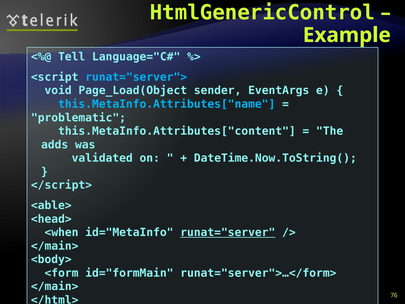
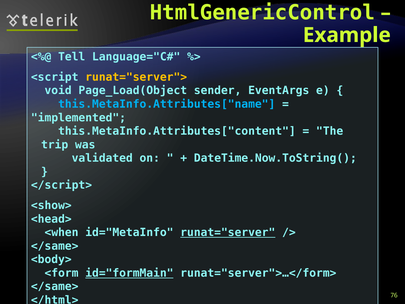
runat="server"> colour: light blue -> yellow (136, 77)
problematic: problematic -> implemented (78, 118)
adds: adds -> trip (55, 145)
<able>: <able> -> <show> (51, 205)
</main>: </main> -> </same> (55, 246)
id="formMain underline: none -> present (129, 273)
</main>: </main> -> </same> (55, 286)
